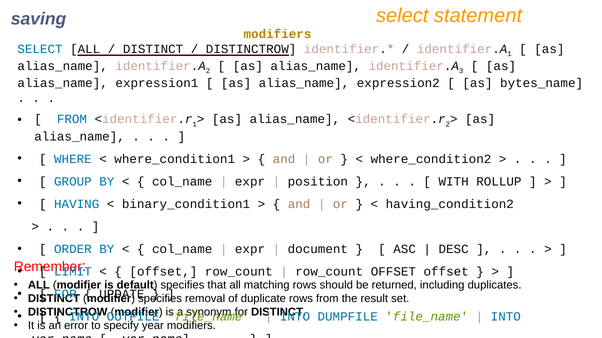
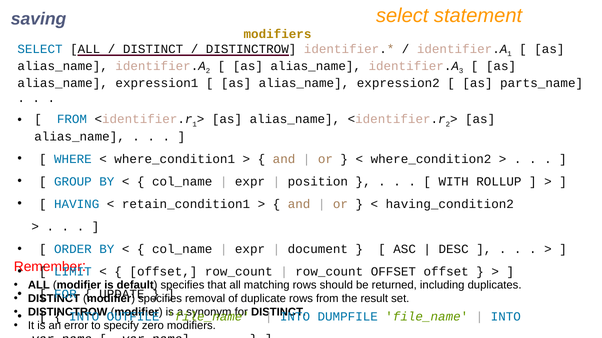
bytes_name: bytes_name -> parts_name (542, 83)
binary_condition1: binary_condition1 -> retain_condition1 (186, 204)
year: year -> zero (153, 326)
